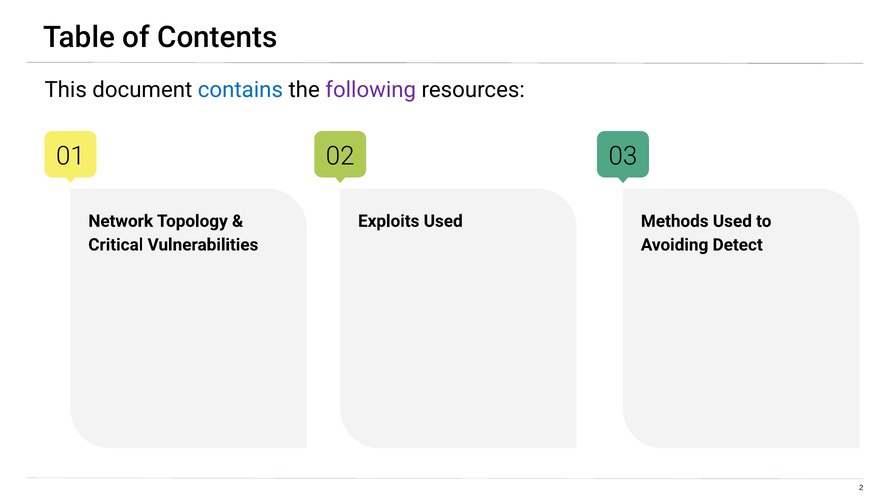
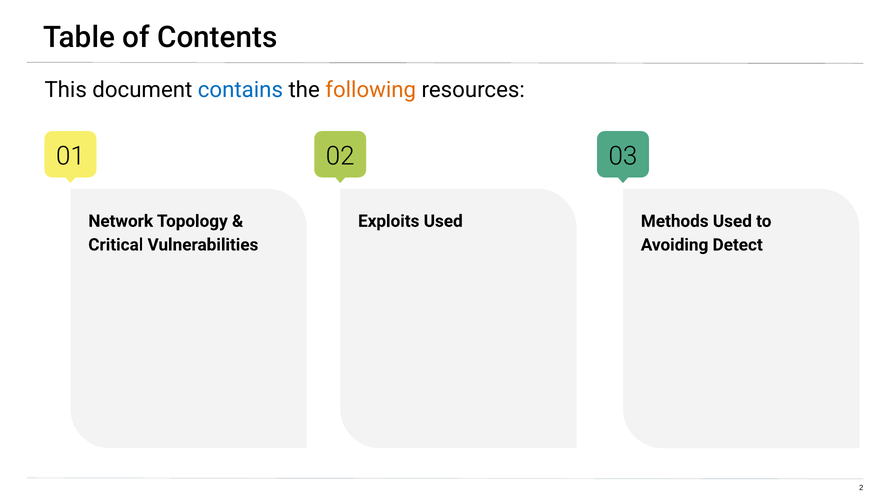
following colour: purple -> orange (371, 90)
